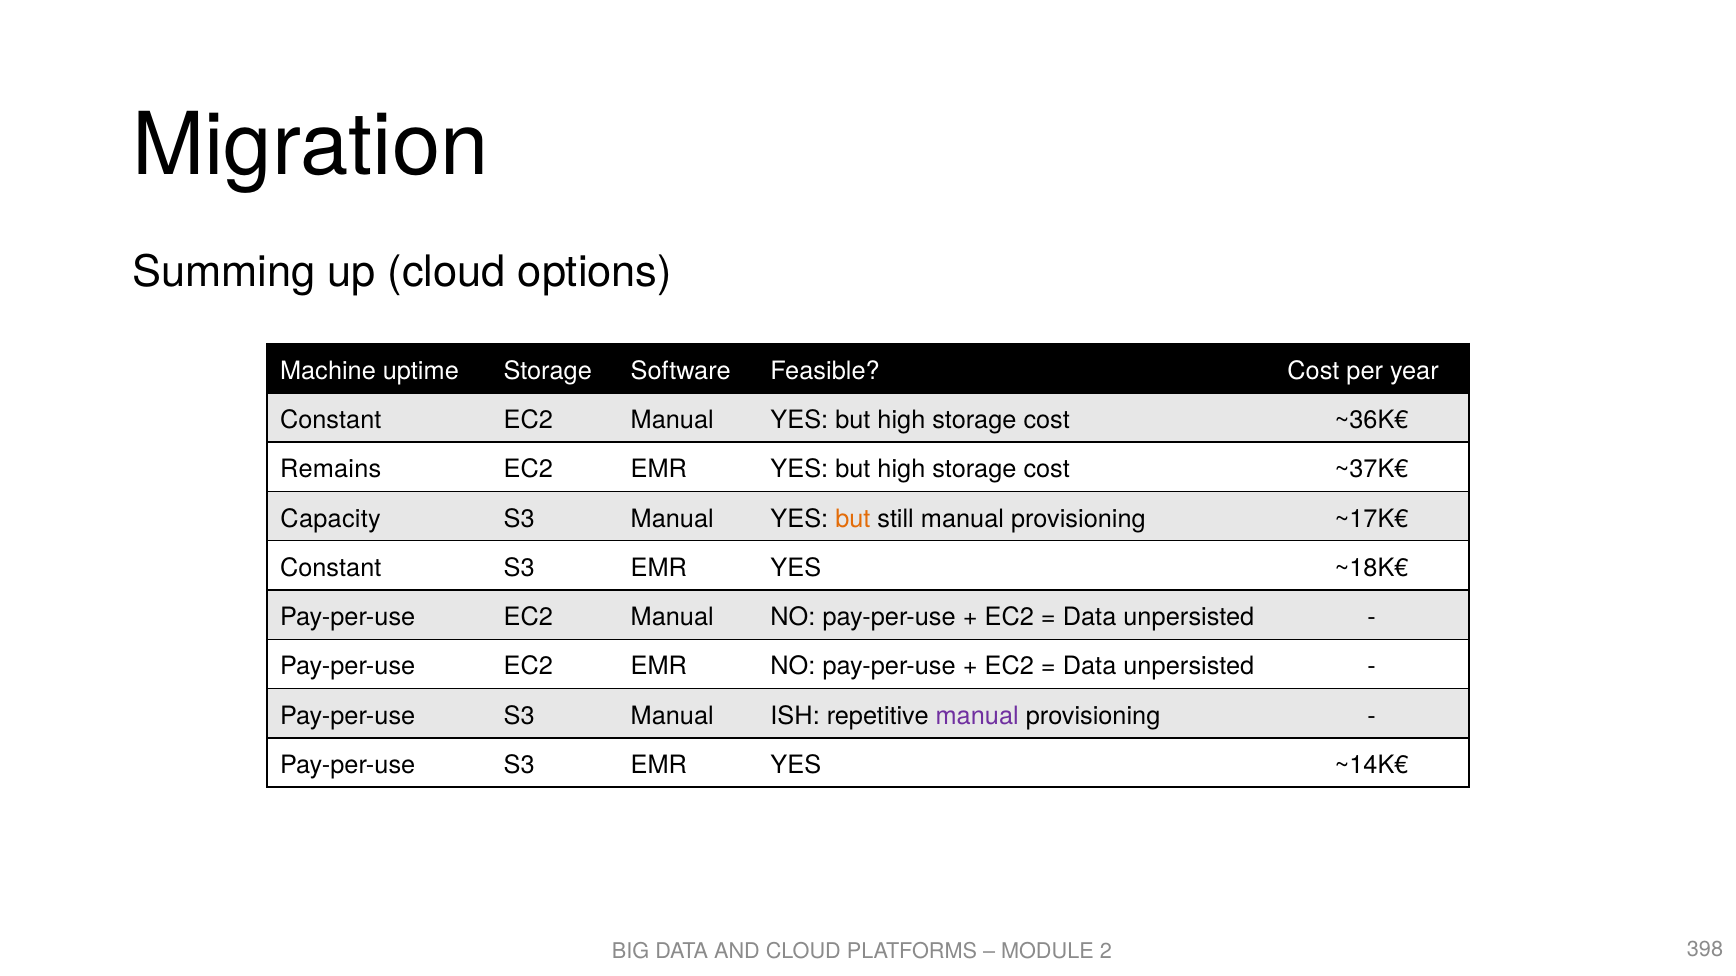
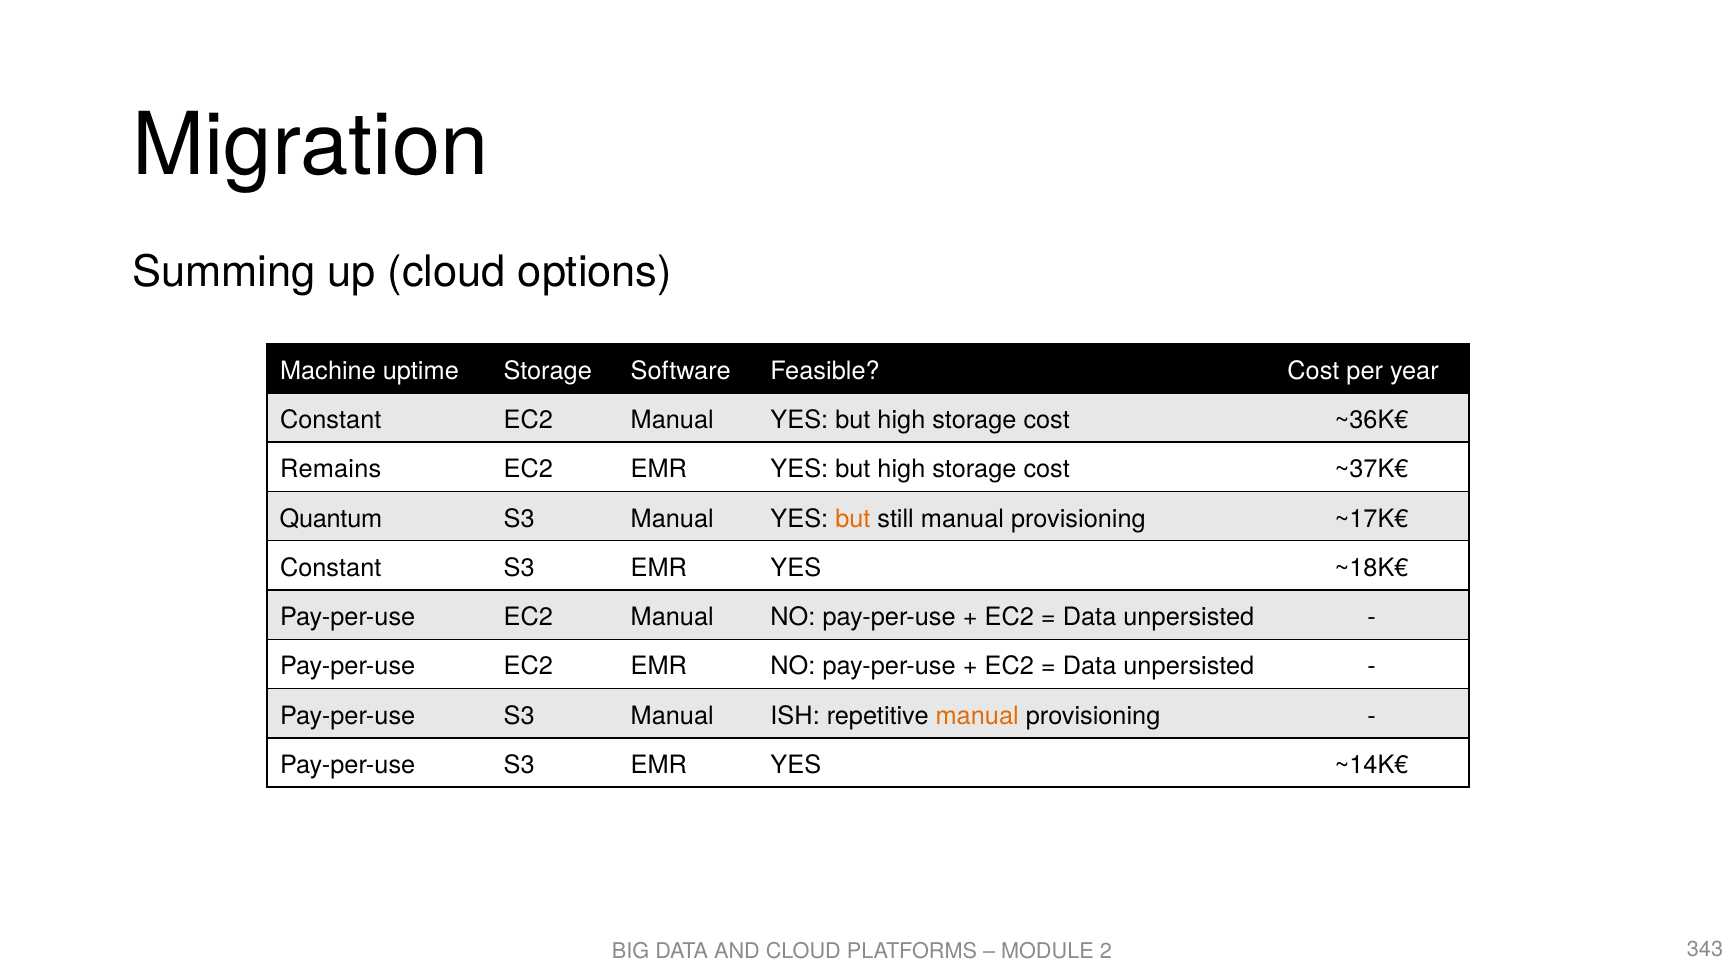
Capacity: Capacity -> Quantum (331, 519)
manual colour: purple -> orange (977, 716)
398: 398 -> 343 (1705, 949)
